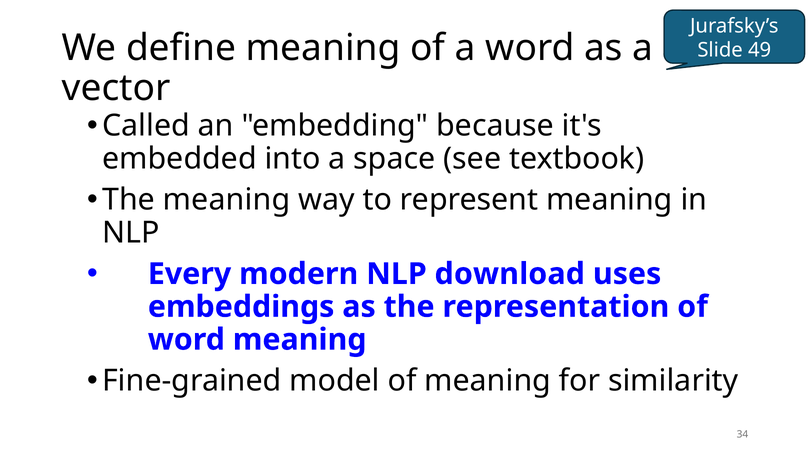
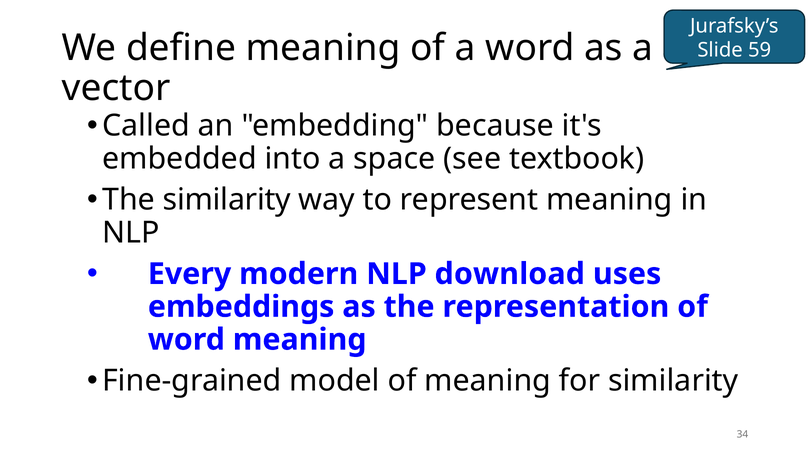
49: 49 -> 59 (760, 50)
The meaning: meaning -> similarity (227, 200)
